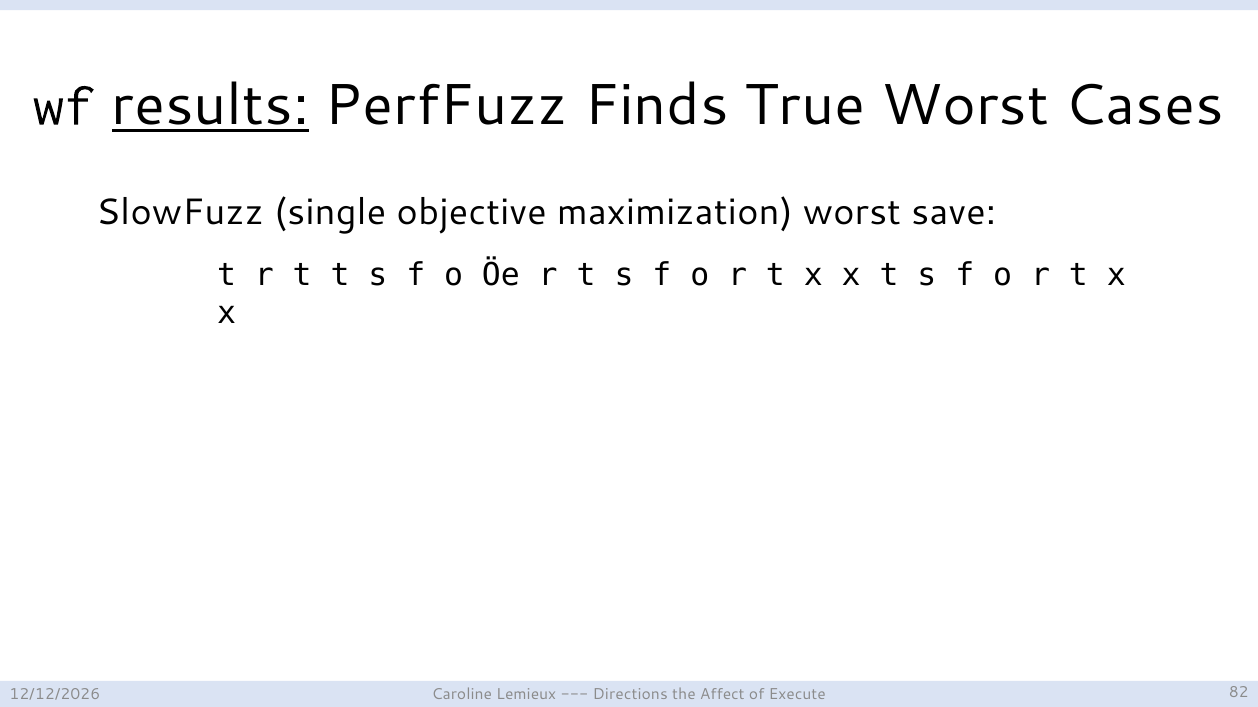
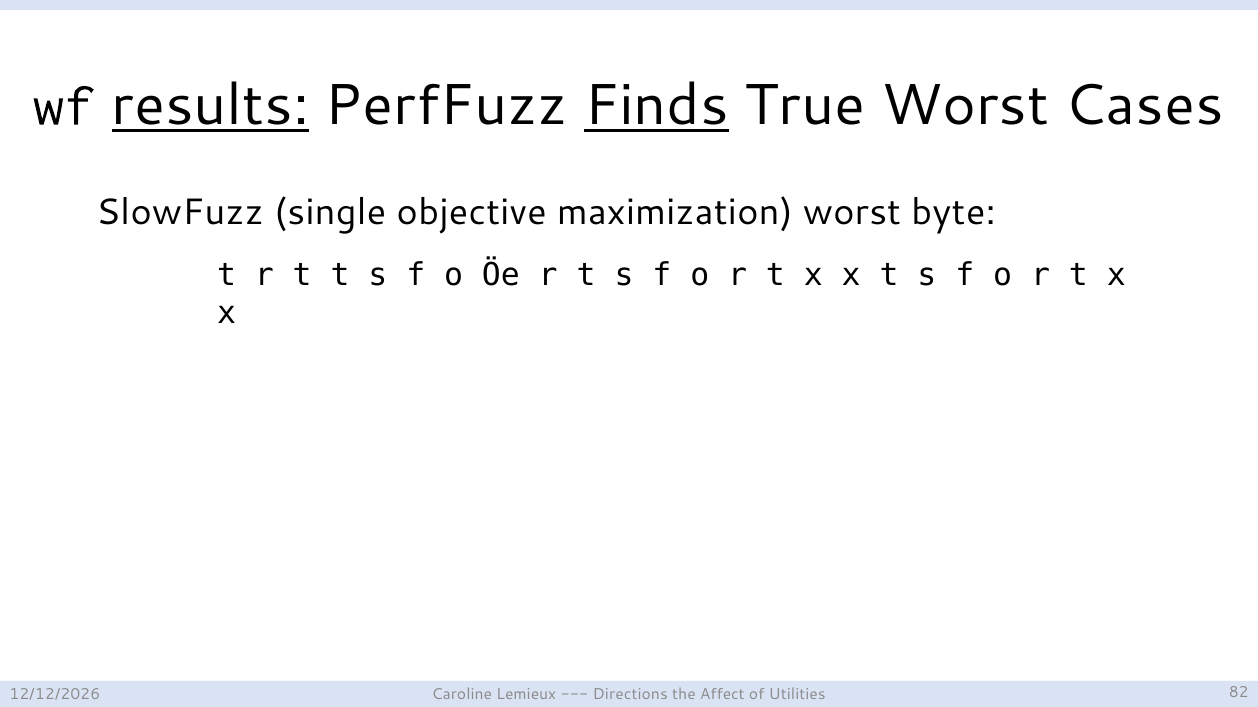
Finds underline: none -> present (656, 106)
save: save -> byte (954, 213)
Execute: Execute -> Utilities (797, 695)
